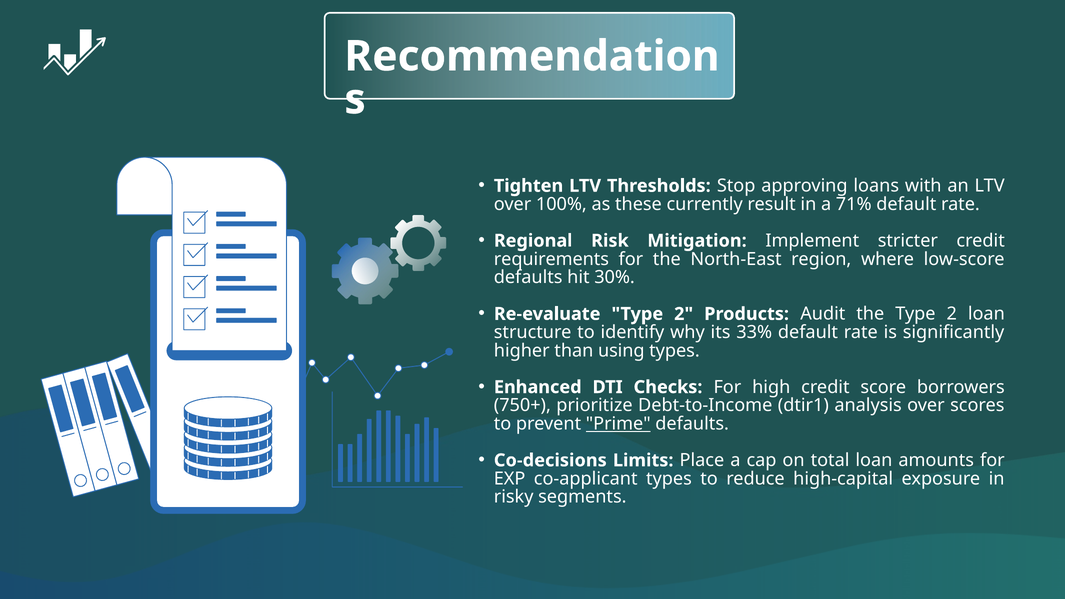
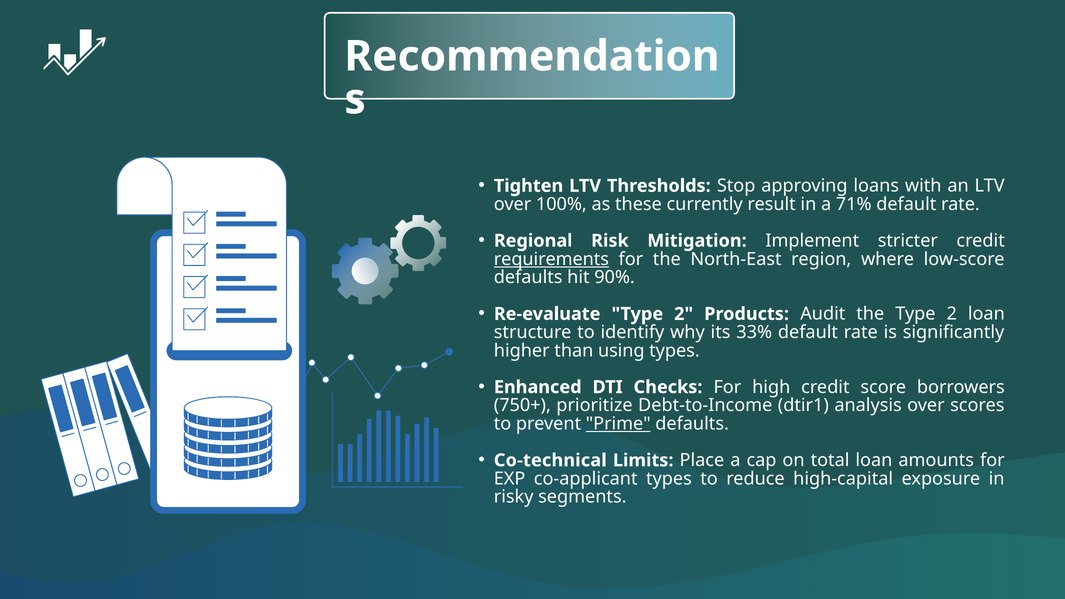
requirements underline: none -> present (551, 259)
30%: 30% -> 90% (615, 277)
Co-decisions: Co-decisions -> Co-technical (550, 460)
